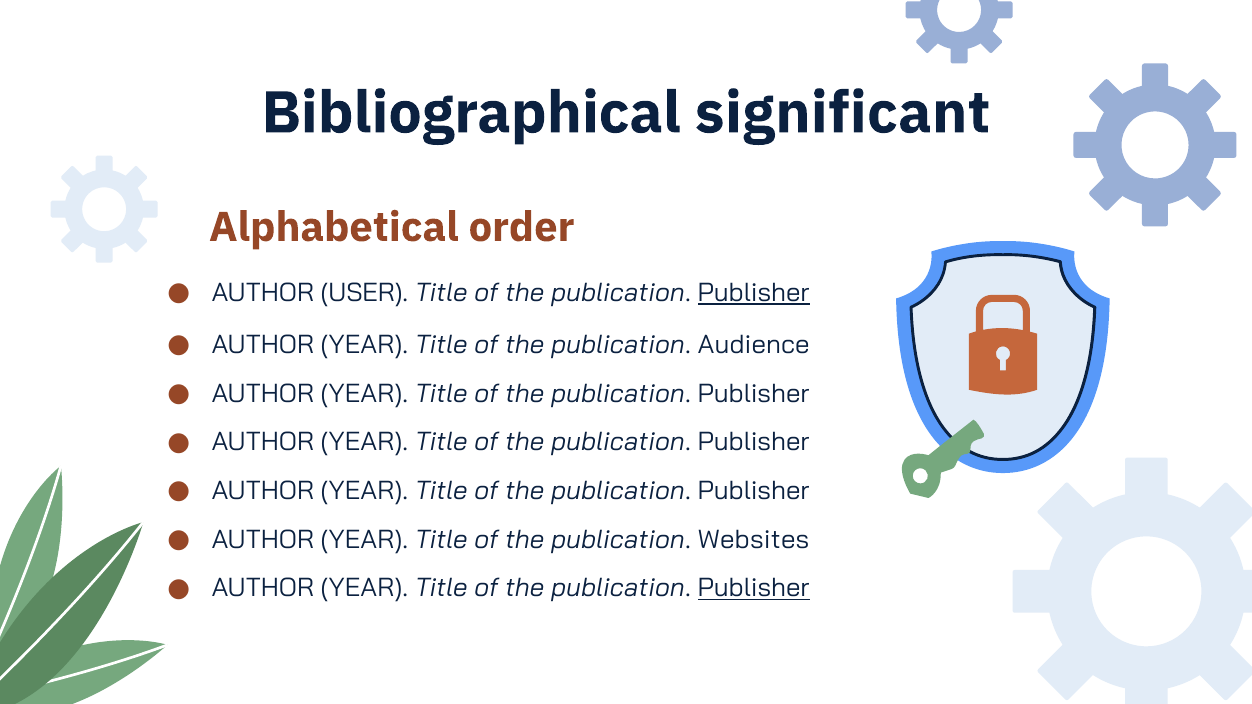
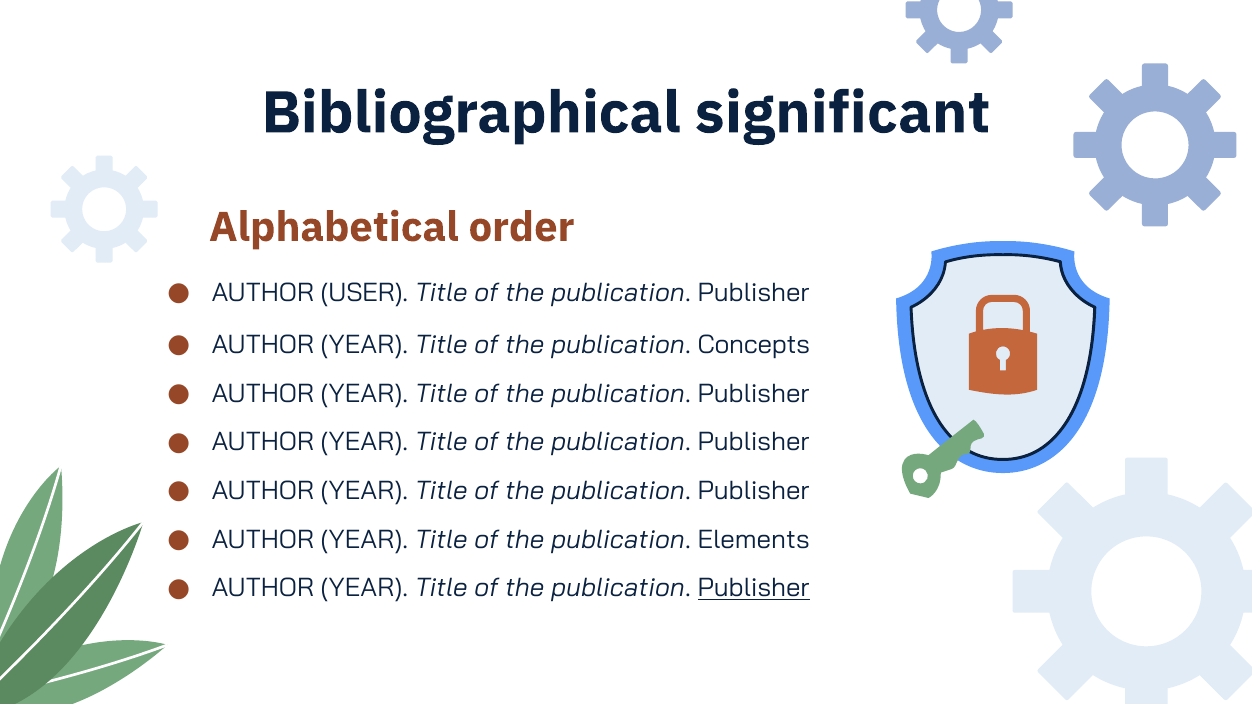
Publisher underline: present -> none (754, 293)
Audience: Audience -> Concepts (754, 345)
Websites: Websites -> Elements (754, 540)
